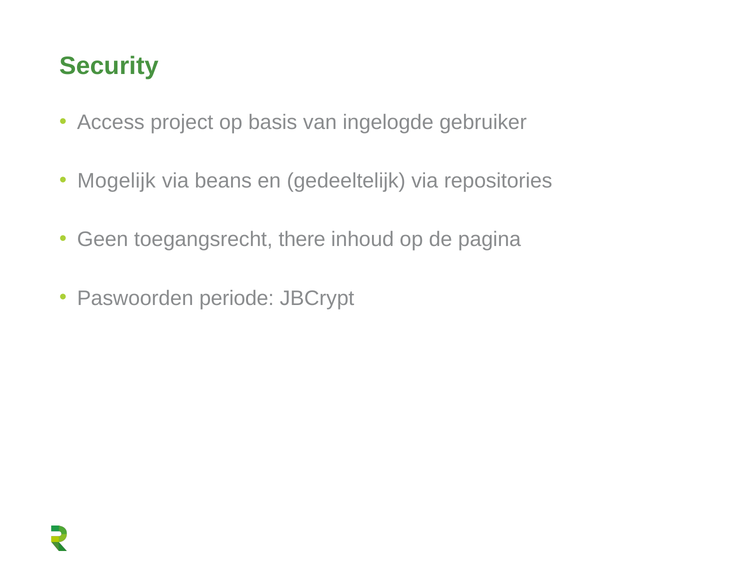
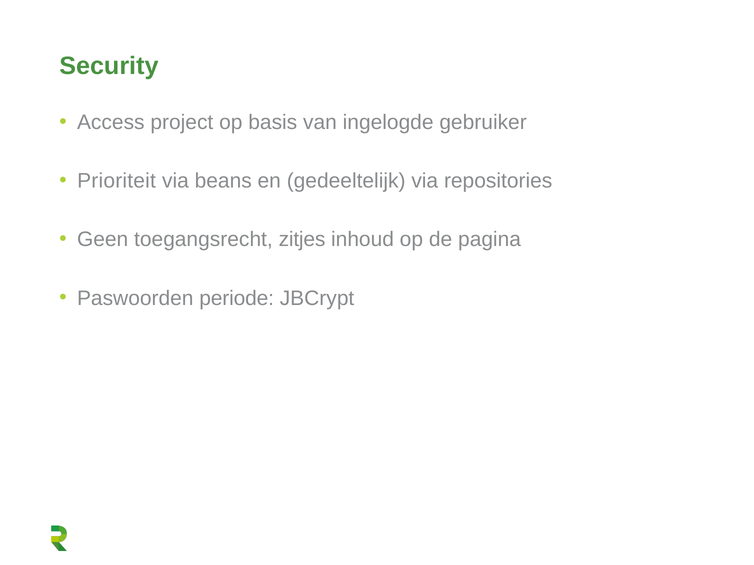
Mogelijk: Mogelijk -> Prioriteit (117, 181)
there: there -> zitjes (302, 240)
